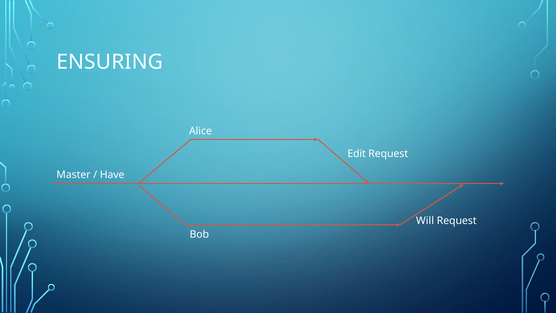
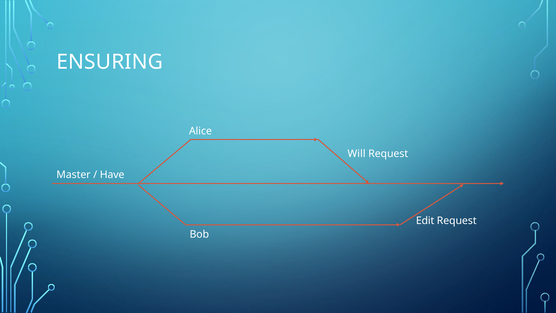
Edit: Edit -> Will (357, 154)
Will: Will -> Edit (425, 221)
